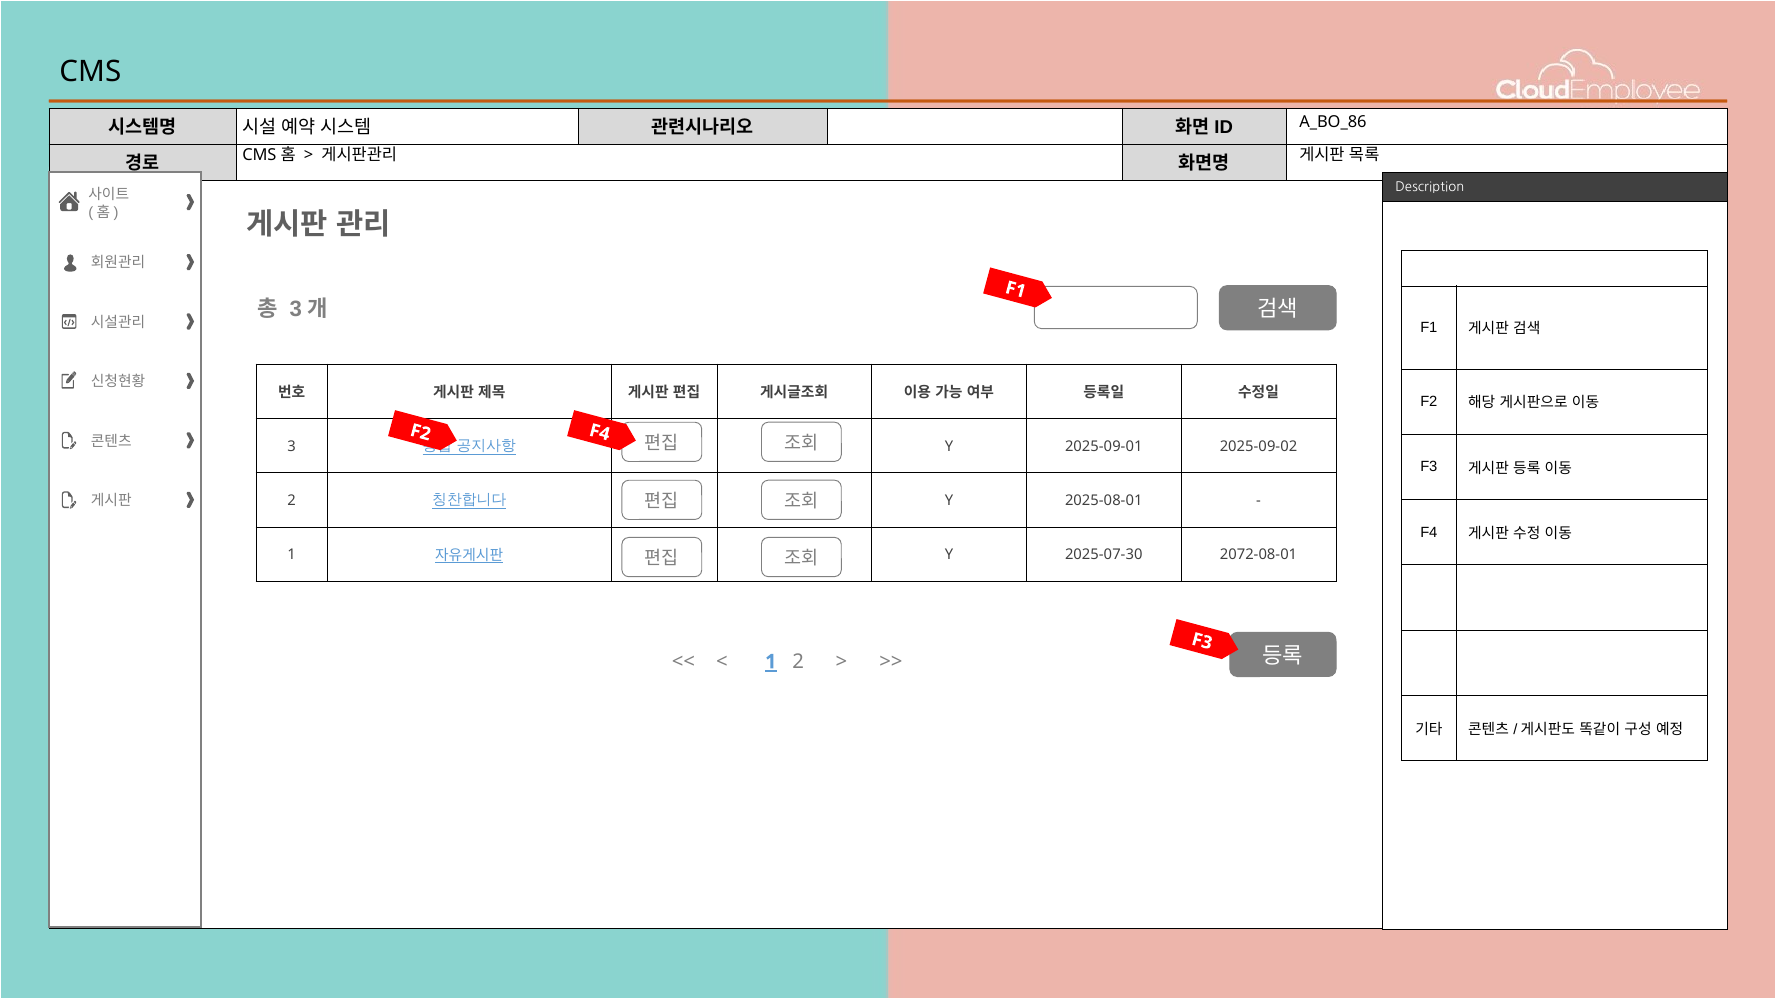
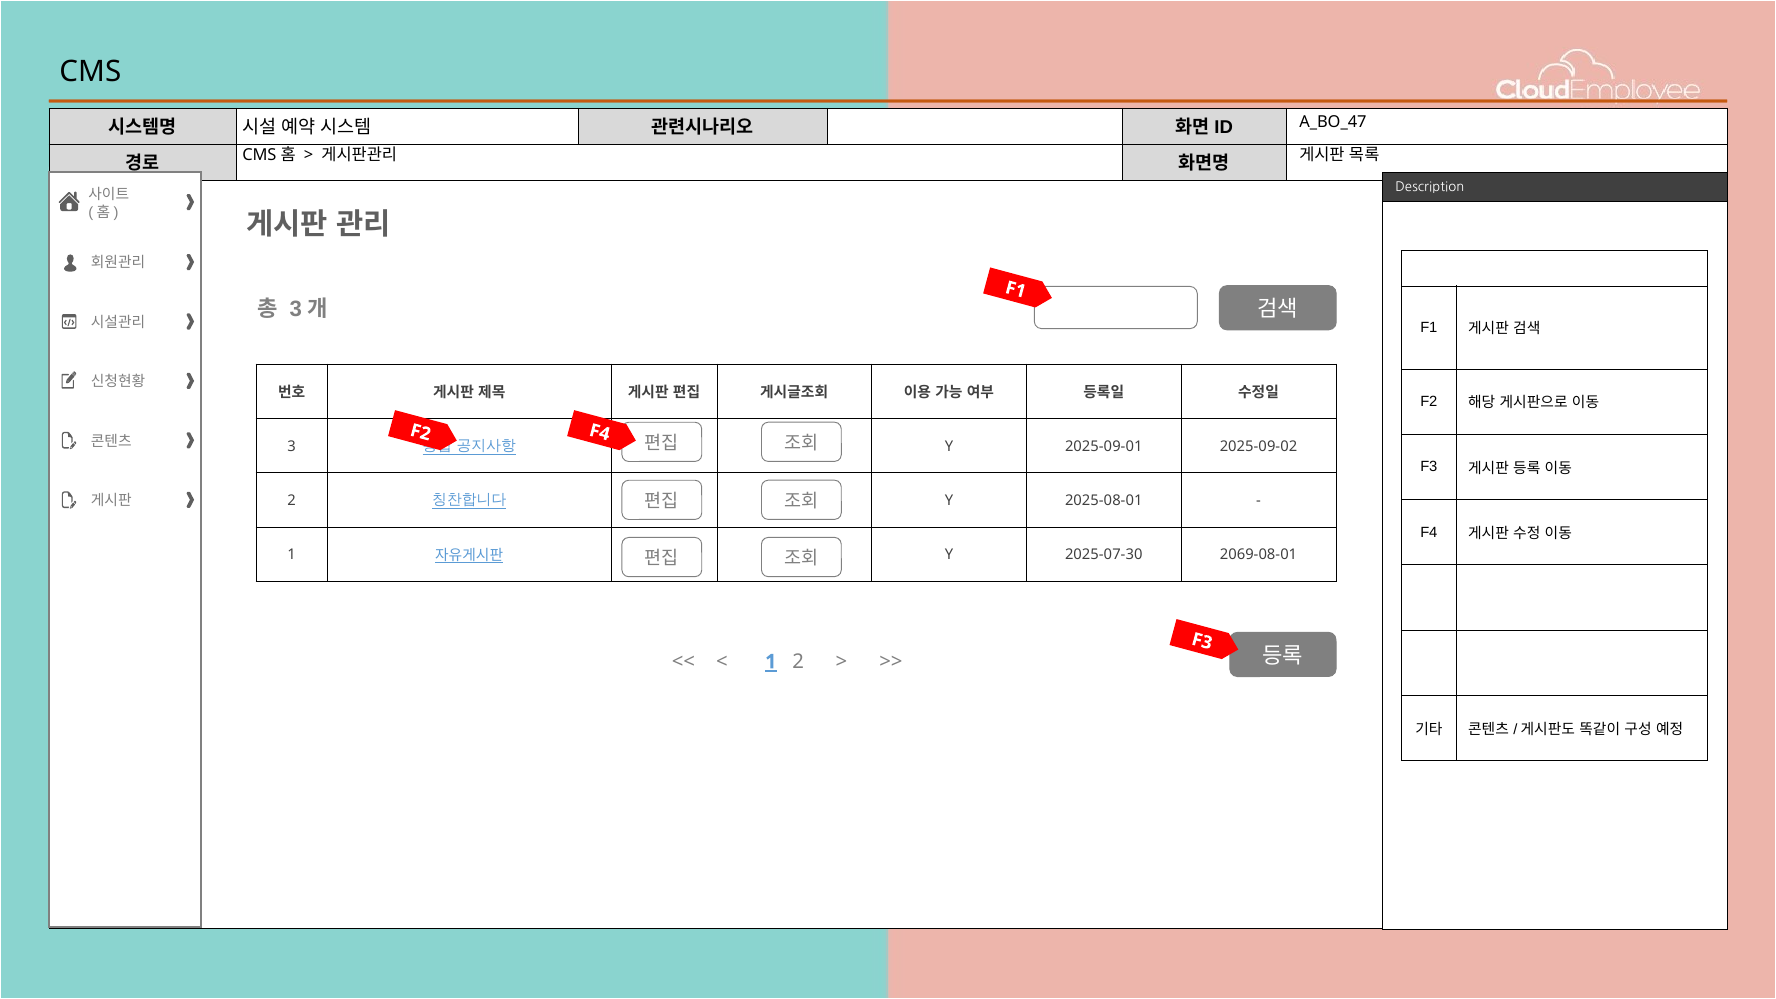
A_BO_86: A_BO_86 -> A_BO_47 (1333, 122)
2072-08-01: 2072-08-01 -> 2069-08-01 (1259, 555)
